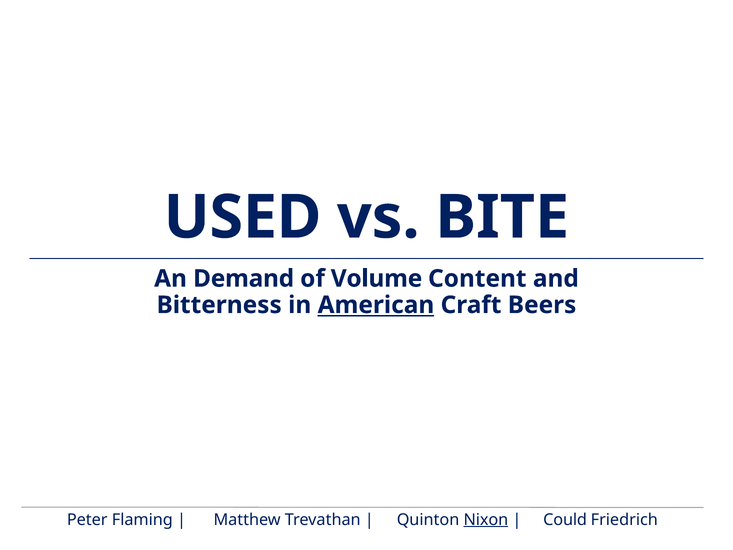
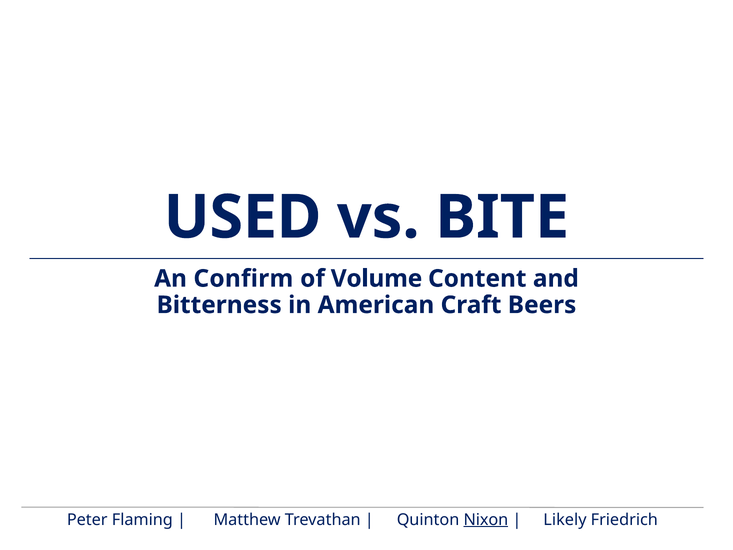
Demand: Demand -> Confirm (243, 278)
American underline: present -> none (376, 305)
Could: Could -> Likely (565, 519)
